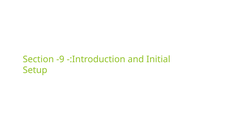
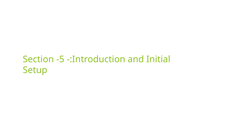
-9: -9 -> -5 (60, 59)
